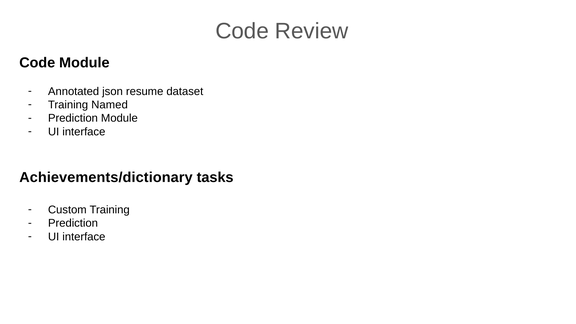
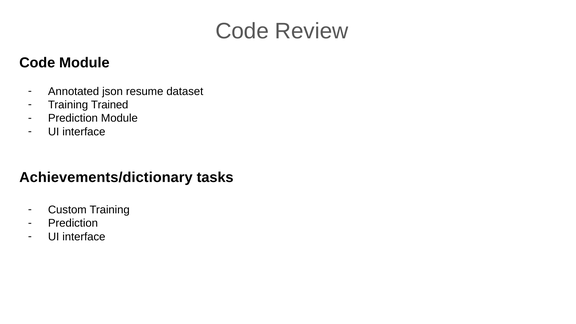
Named: Named -> Trained (110, 105)
